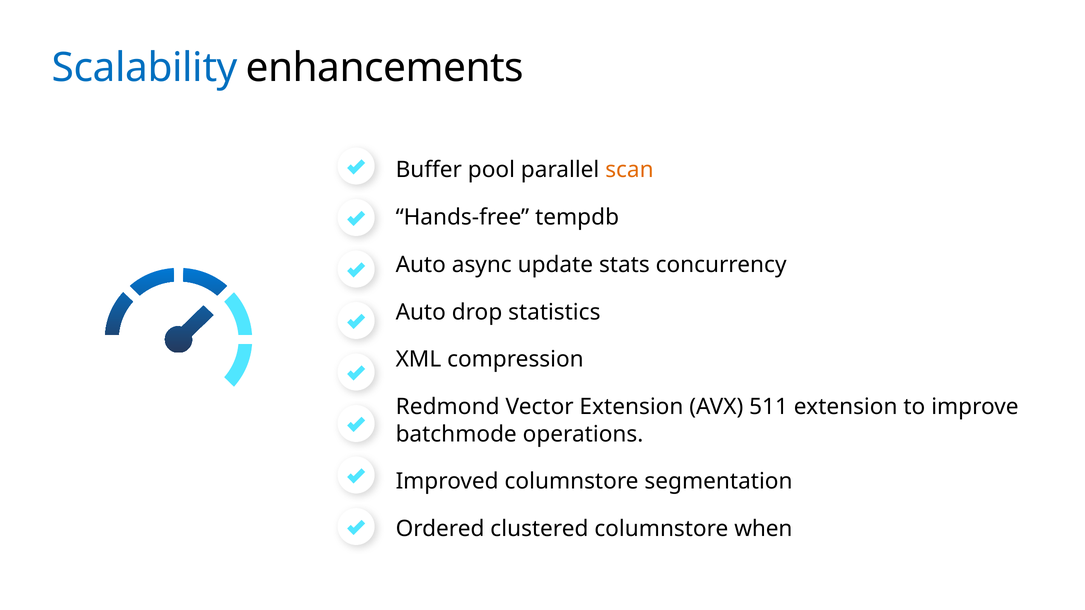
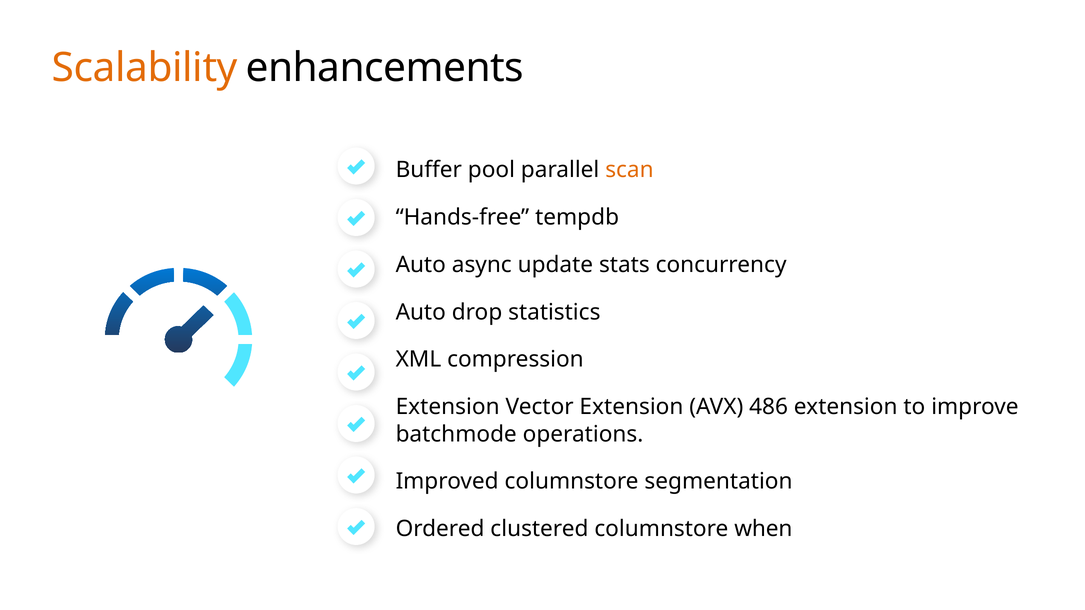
Scalability colour: blue -> orange (145, 68)
Redmond: Redmond -> Extension (448, 407)
511: 511 -> 486 (769, 407)
